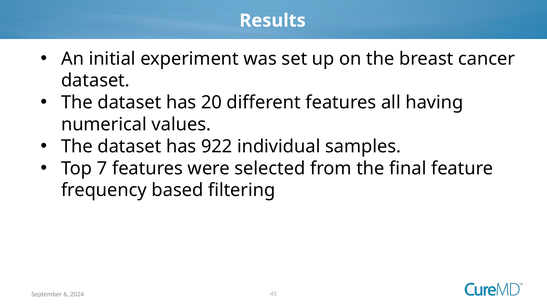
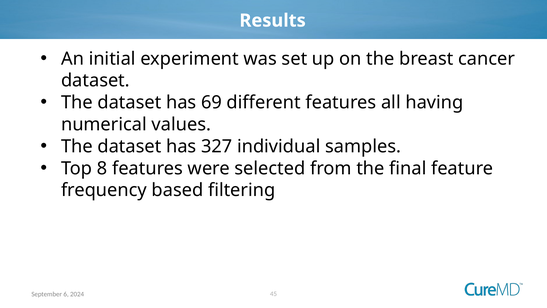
20: 20 -> 69 (212, 102)
922: 922 -> 327 (217, 146)
7: 7 -> 8 (102, 168)
